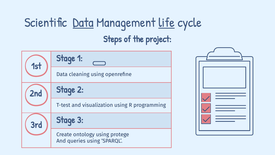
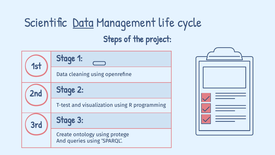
life underline: present -> none (167, 23)
